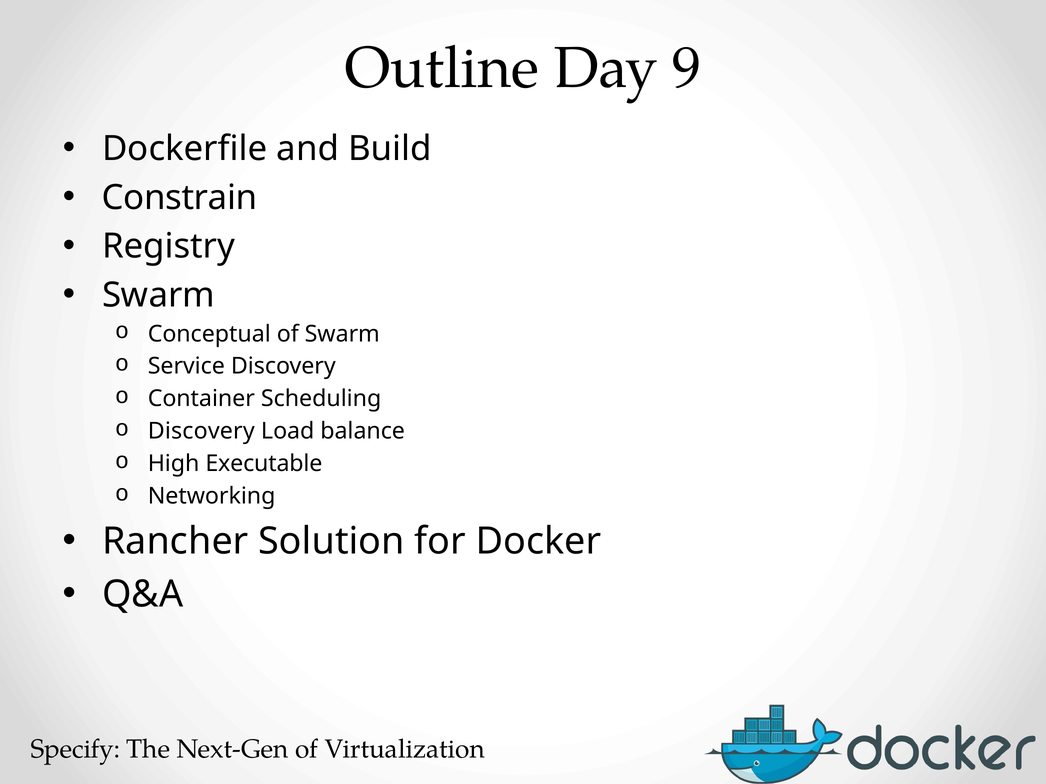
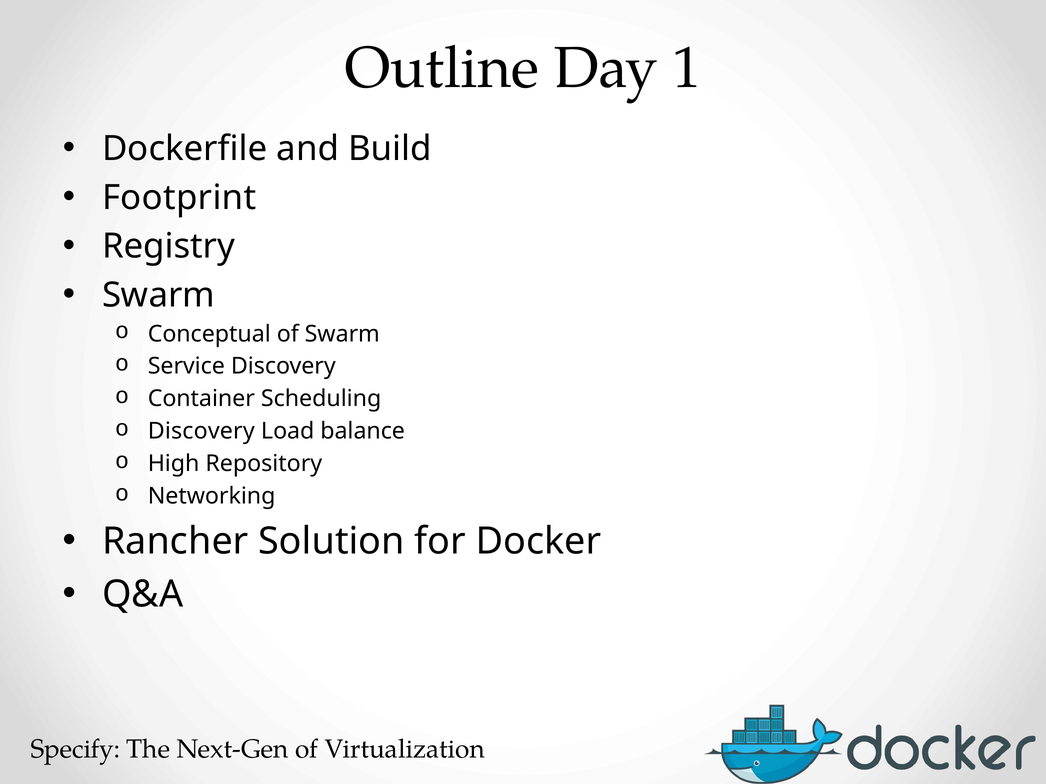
9: 9 -> 1 (687, 68)
Constrain: Constrain -> Footprint (179, 198)
Executable: Executable -> Repository (264, 464)
